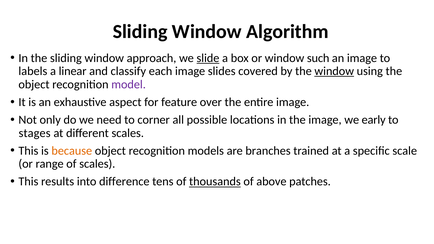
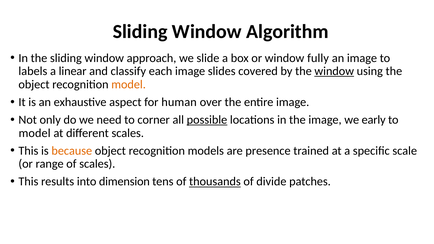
slide underline: present -> none (208, 58)
such: such -> fully (318, 58)
model colour: purple -> orange (129, 84)
feature: feature -> human (179, 102)
possible underline: none -> present (207, 120)
stages: stages -> model (35, 133)
branches: branches -> presence (268, 151)
difference: difference -> dimension (124, 182)
above: above -> divide (271, 182)
